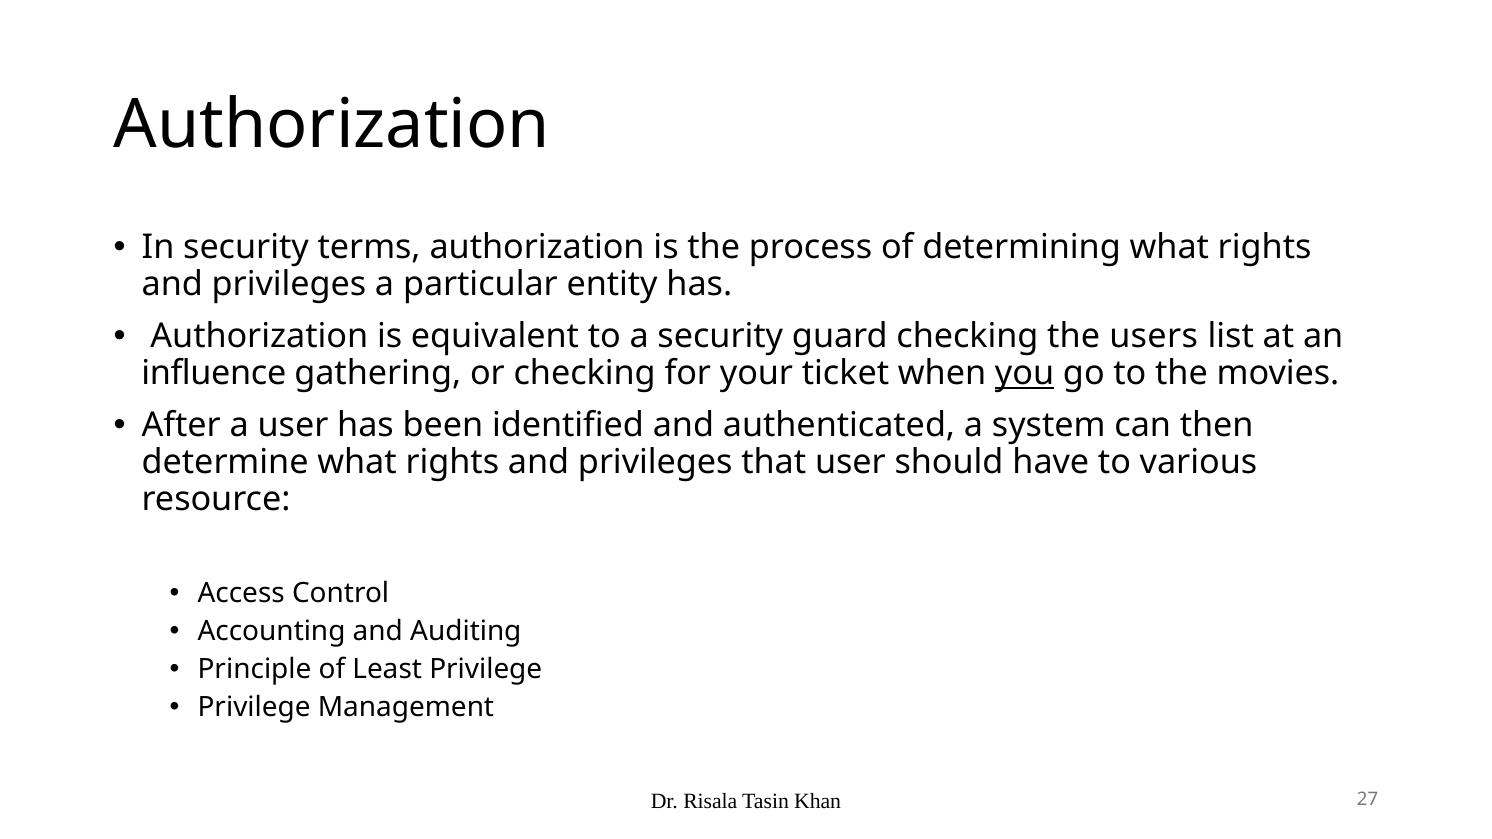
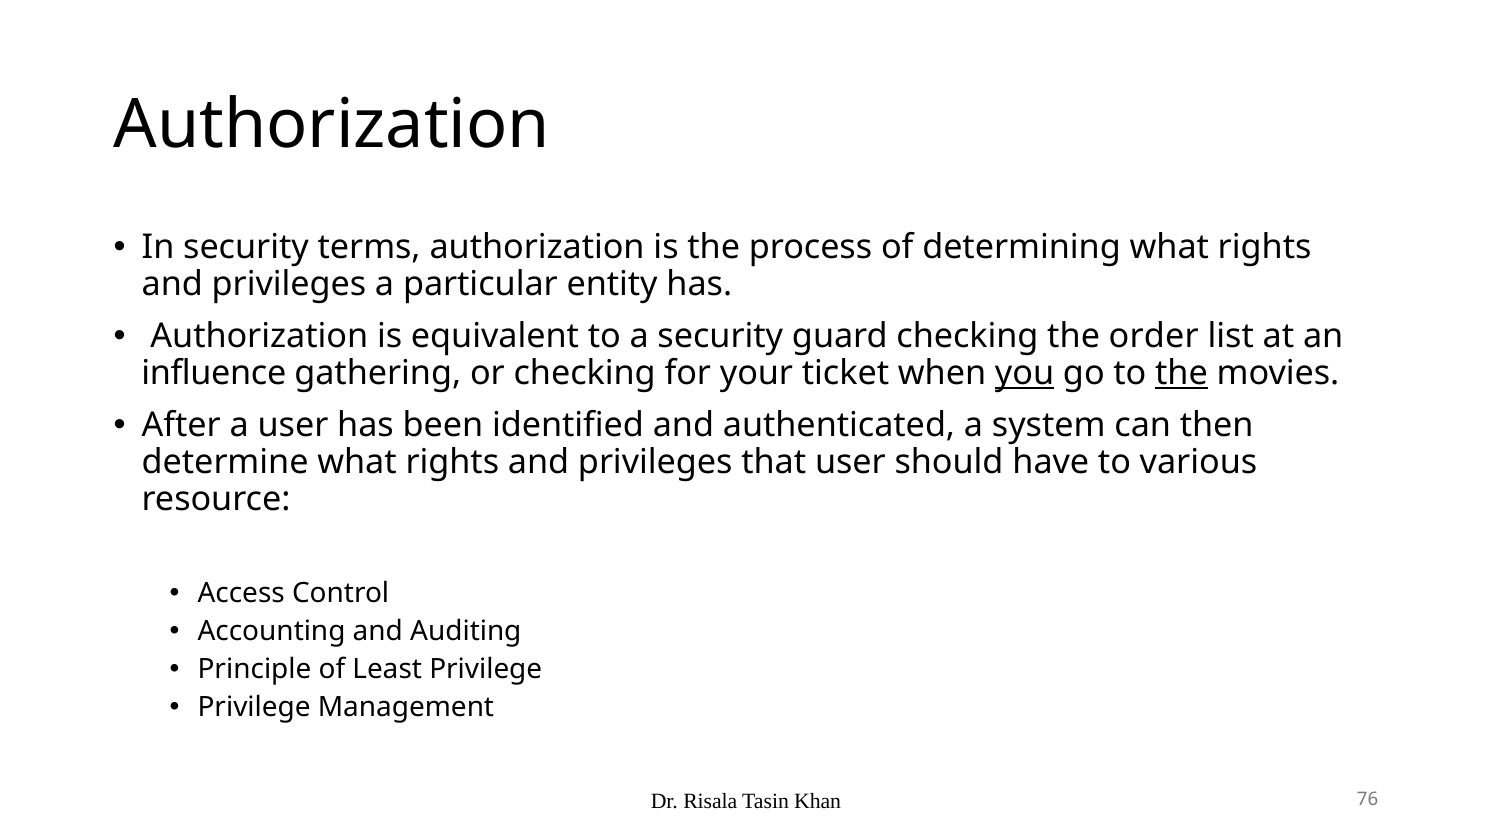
users: users -> order (1154, 337)
the underline: none -> present (1182, 373)
27: 27 -> 76 (1368, 800)
